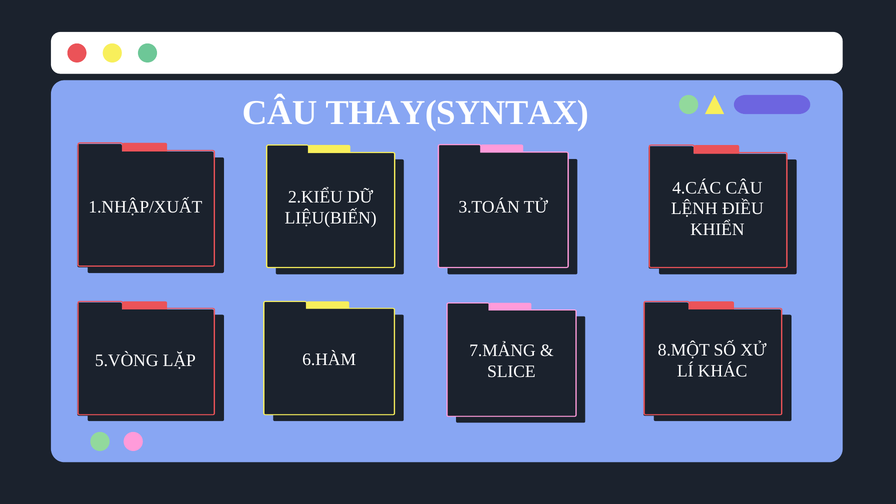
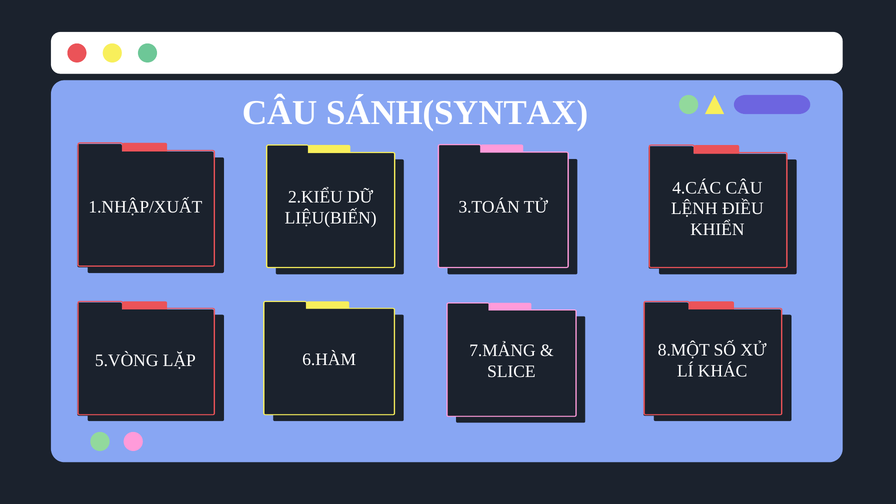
THAY(SYNTAX: THAY(SYNTAX -> SÁNH(SYNTAX (457, 113)
